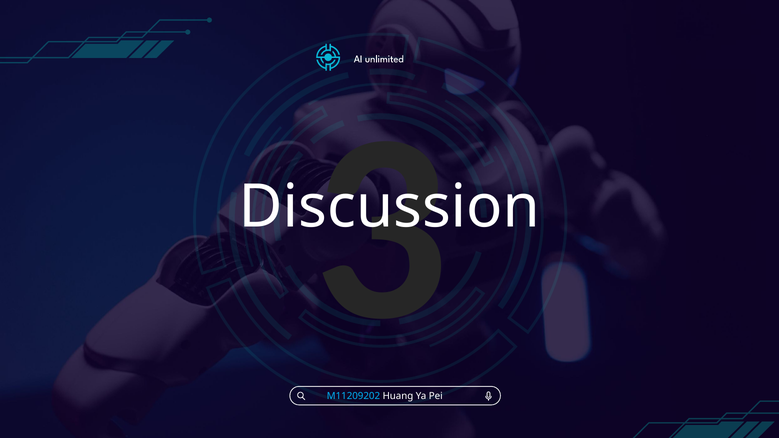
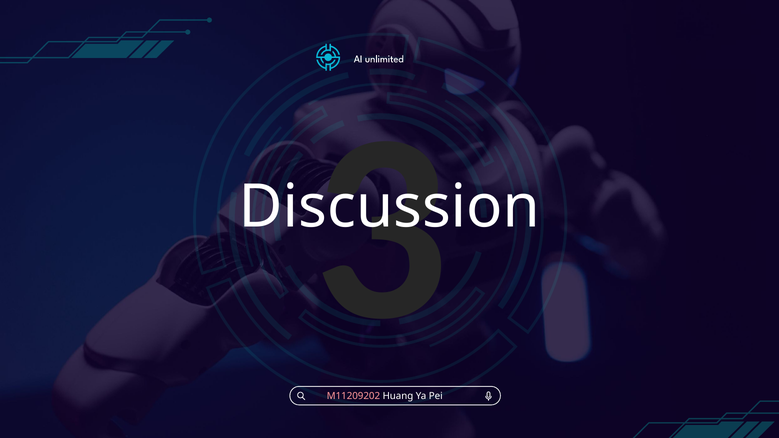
M11209202 colour: light blue -> pink (353, 396)
